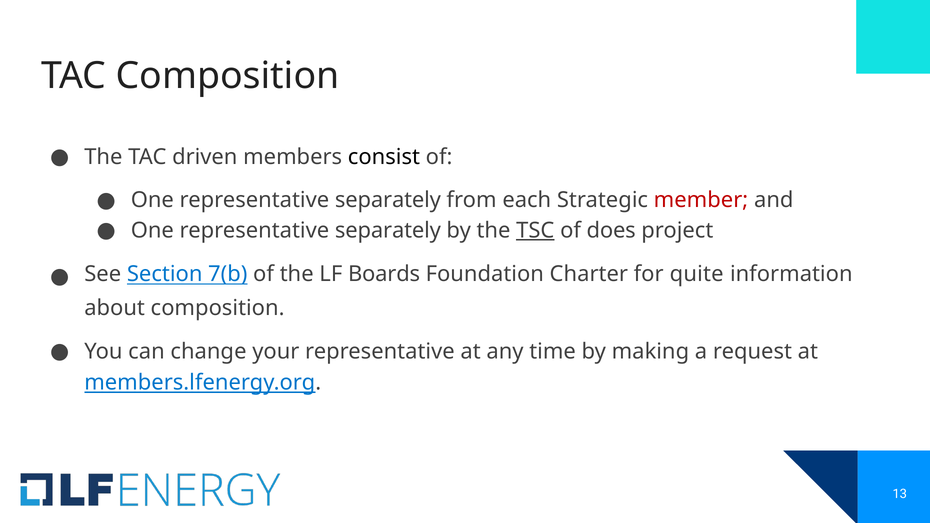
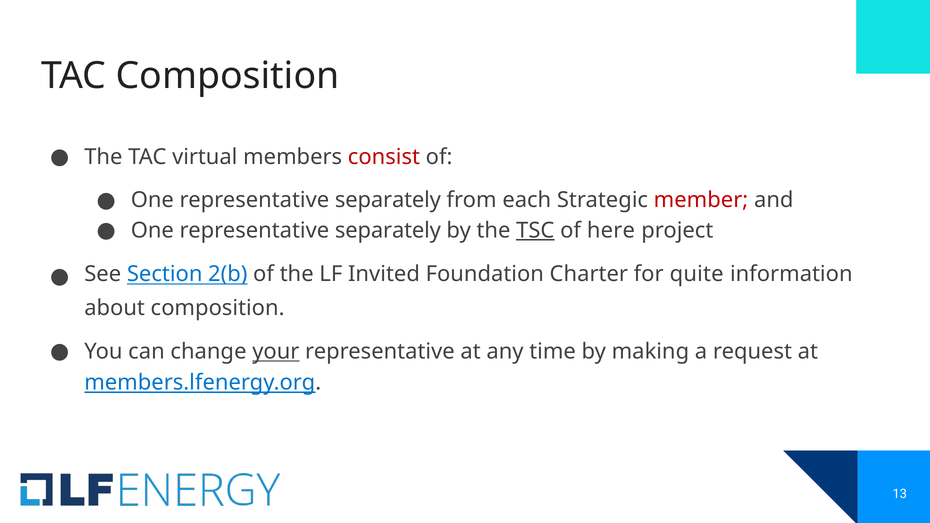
driven: driven -> virtual (205, 157)
consist colour: black -> red (384, 157)
does: does -> here (611, 230)
7(b: 7(b -> 2(b (228, 274)
Boards: Boards -> Invited (384, 274)
your underline: none -> present (276, 352)
